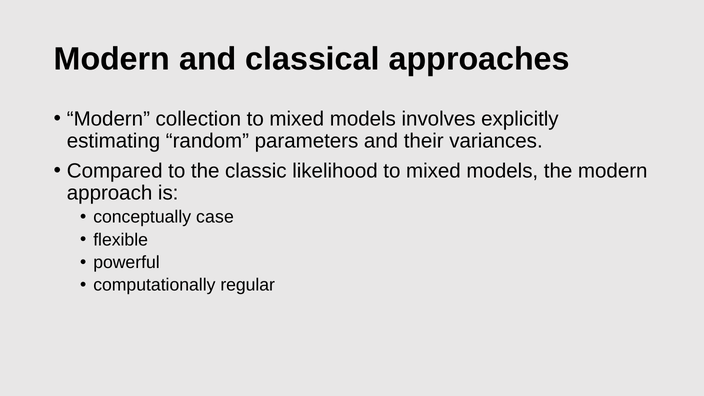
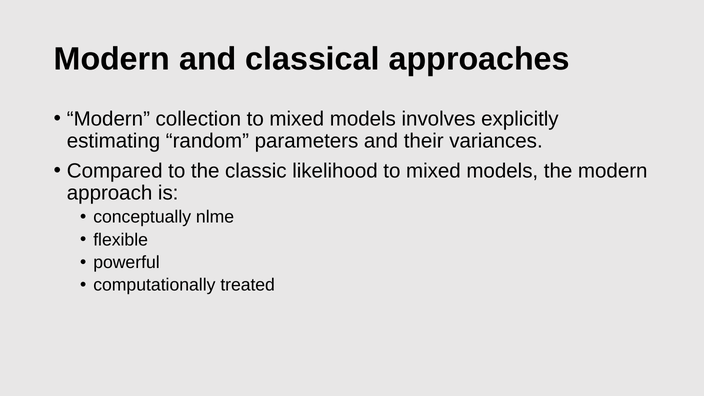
case: case -> nlme (215, 217)
regular: regular -> treated (248, 285)
